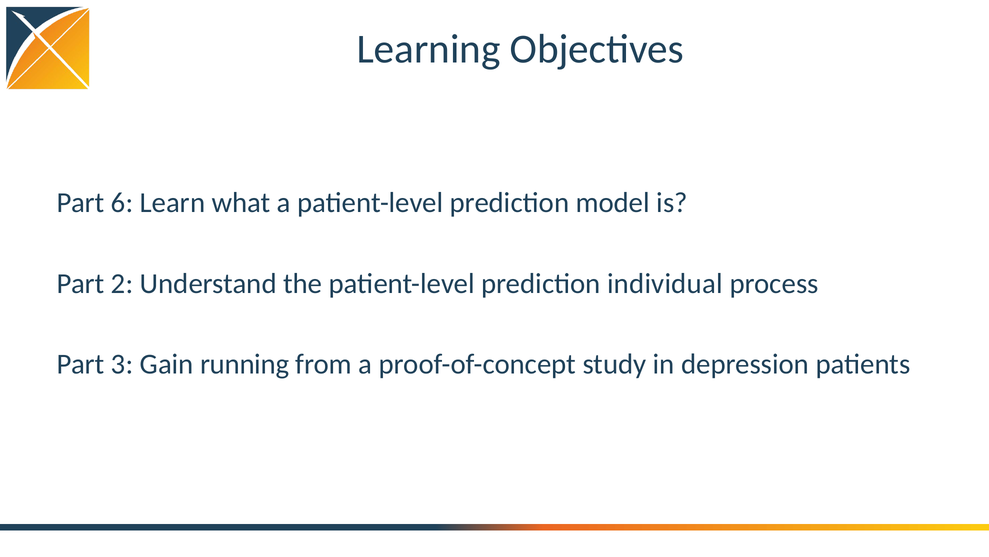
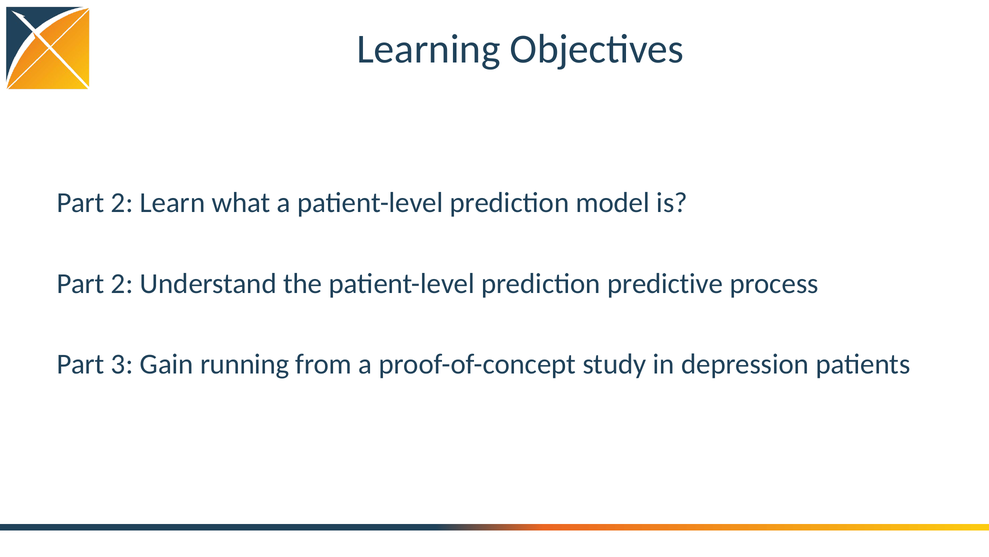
6: 6 -> 2 (122, 203)
individual: individual -> predictive (665, 283)
